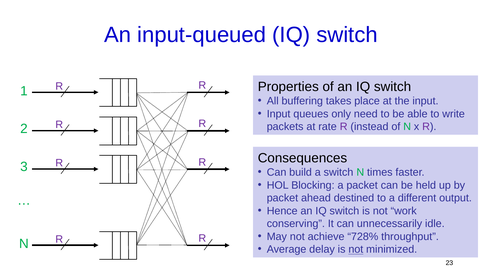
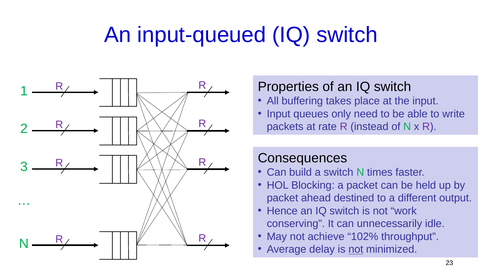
728%: 728% -> 102% (363, 237)
